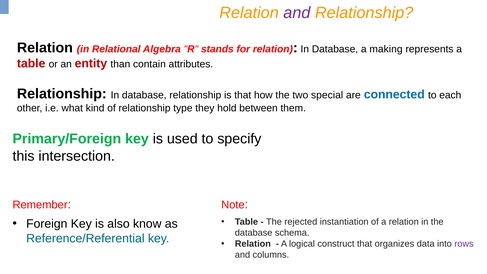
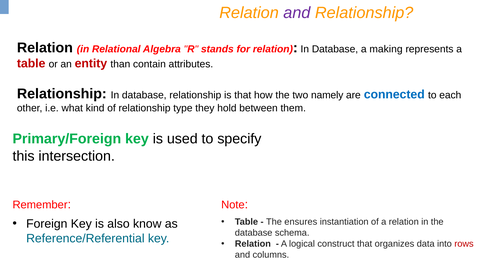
special: special -> namely (327, 95)
rejected: rejected -> ensures (301, 222)
rows colour: purple -> red (464, 244)
